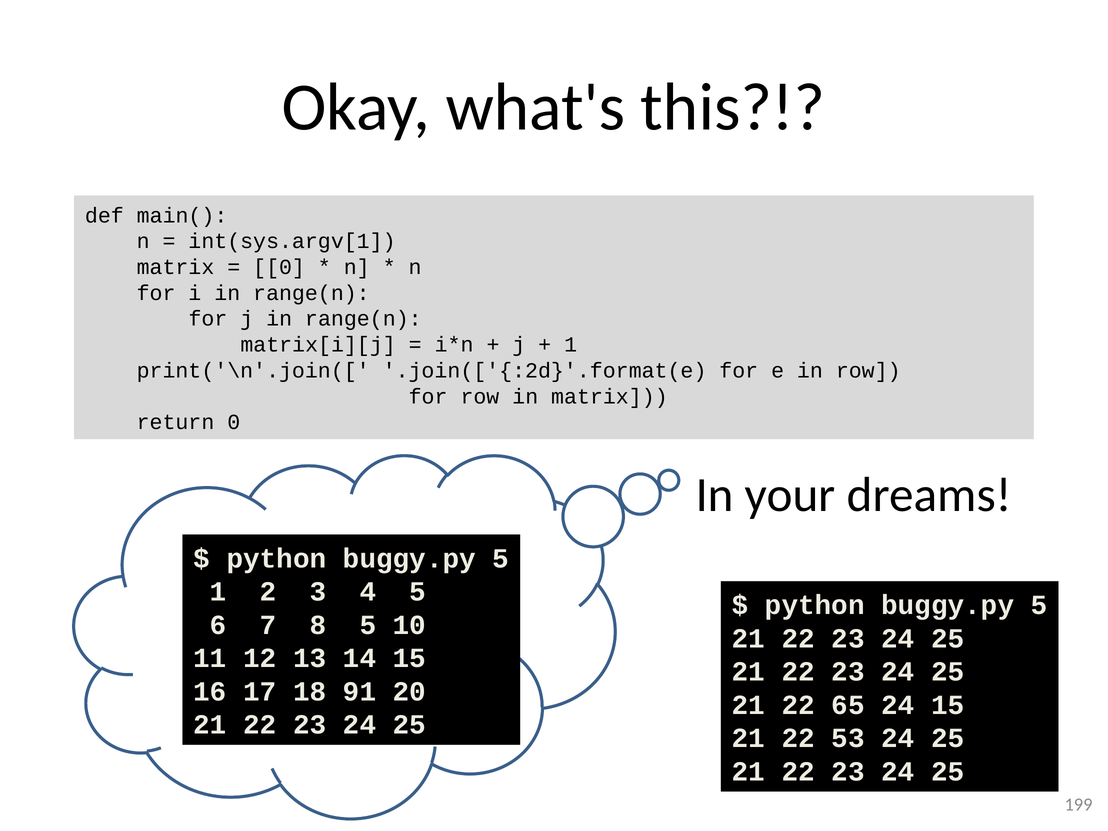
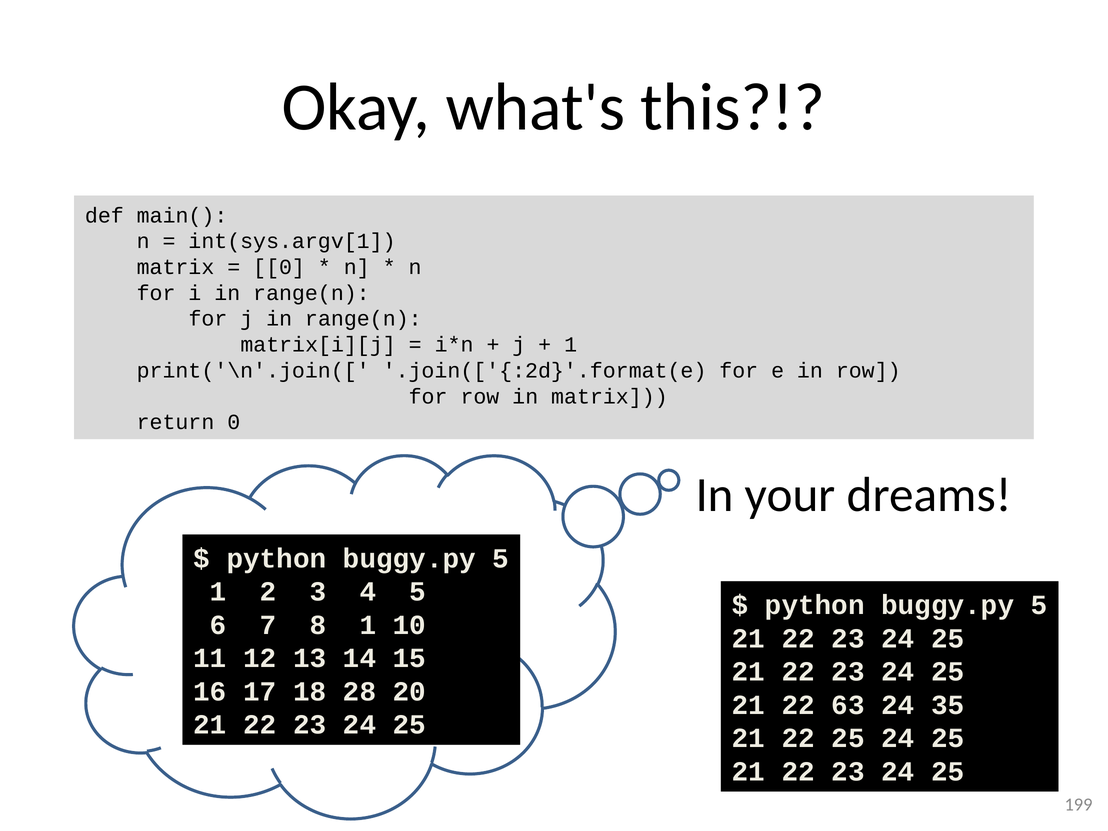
8 5: 5 -> 1 (368, 625)
91: 91 -> 28 (360, 691)
65: 65 -> 63 (848, 705)
24 15: 15 -> 35 (948, 705)
22 53: 53 -> 25 (848, 738)
